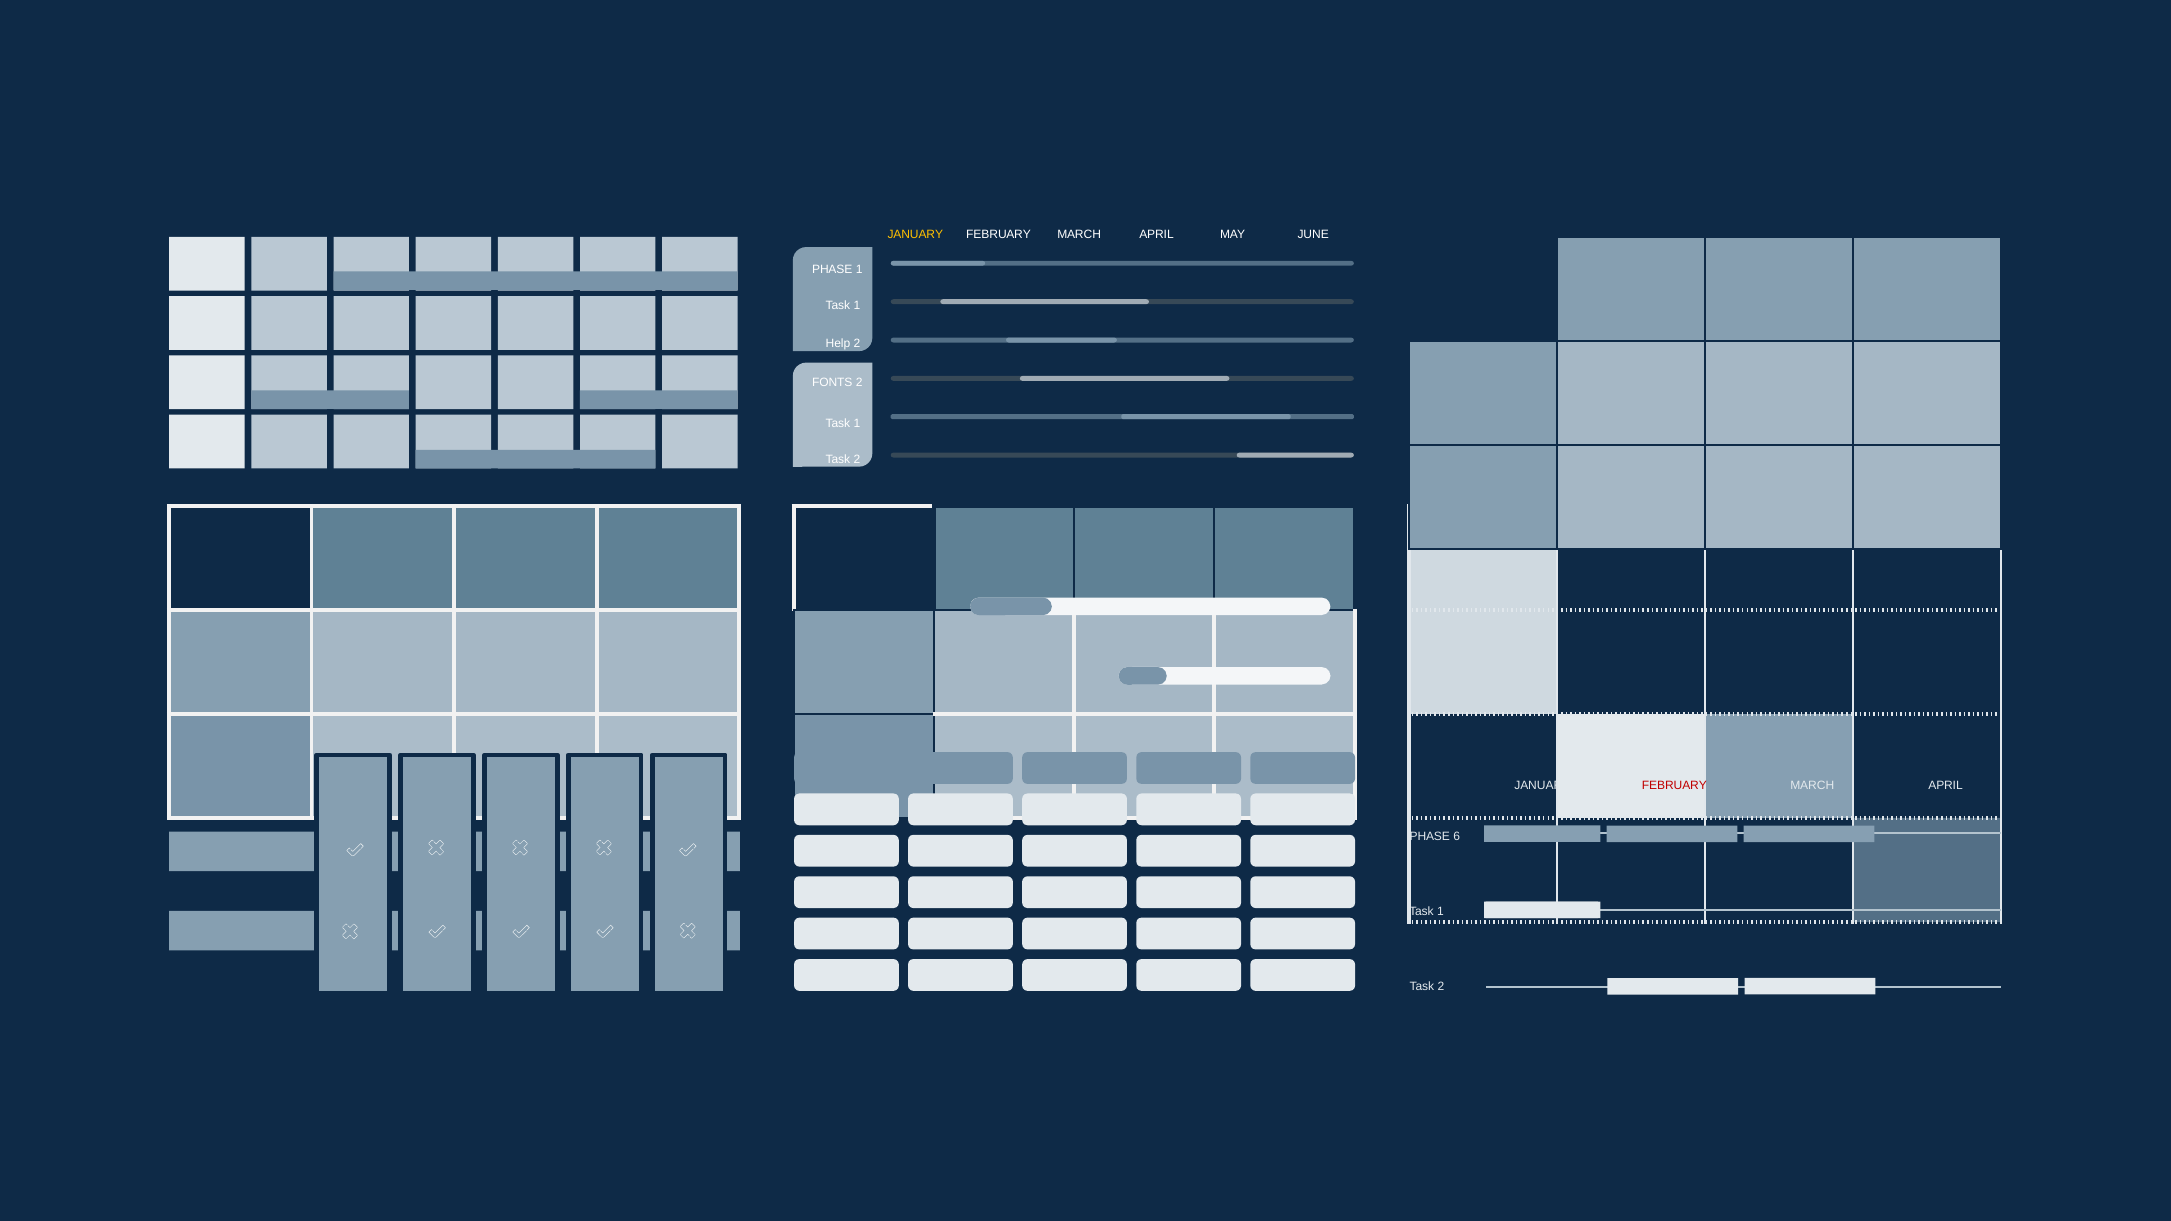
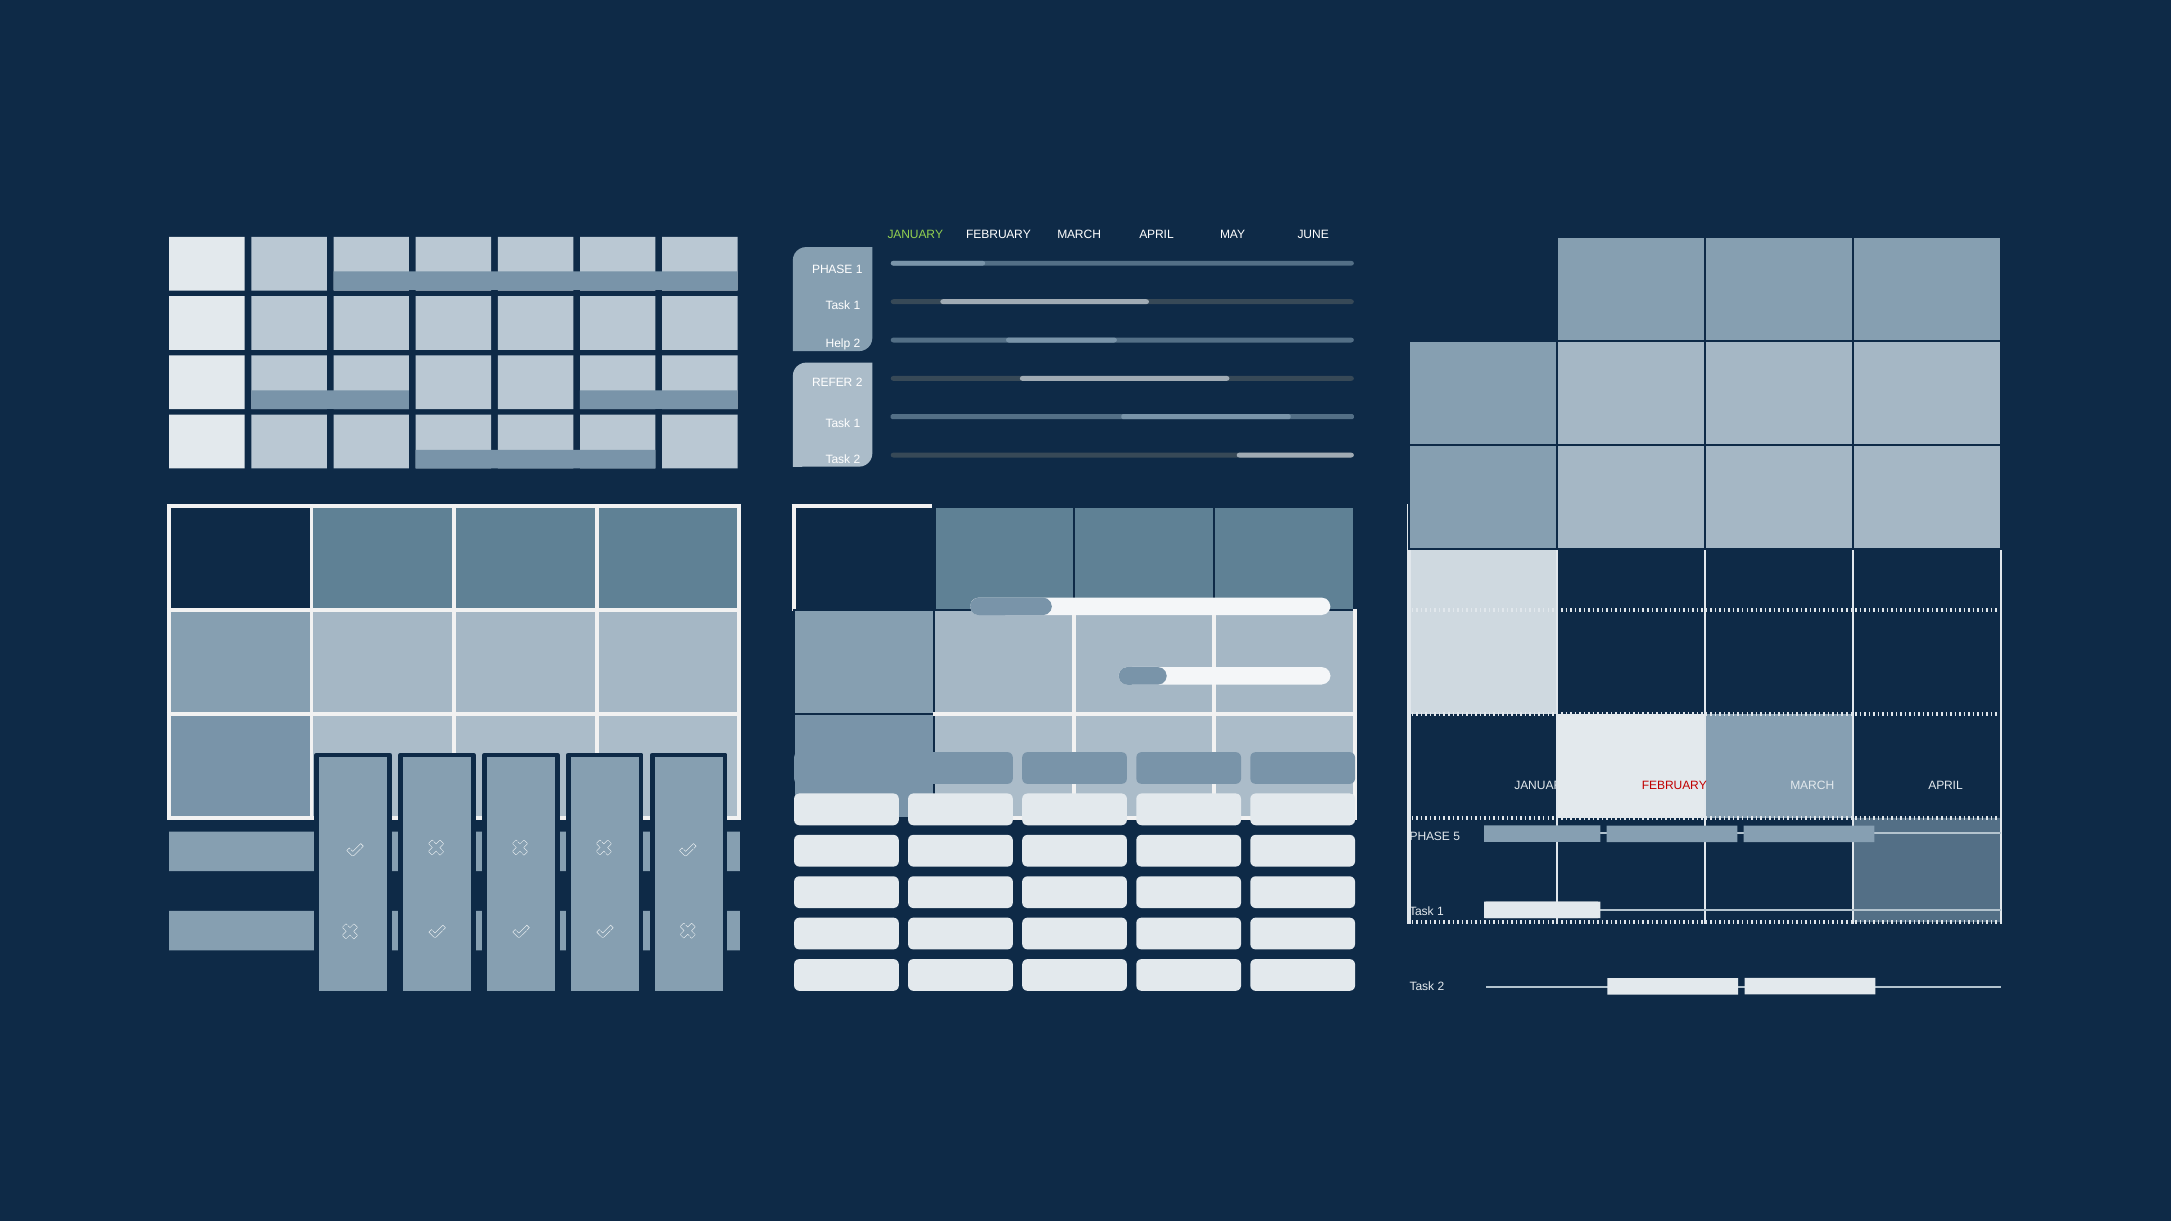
JANUARY colour: yellow -> light green (915, 234)
FONTS: FONTS -> REFER (832, 383)
6: 6 -> 5 (1457, 836)
